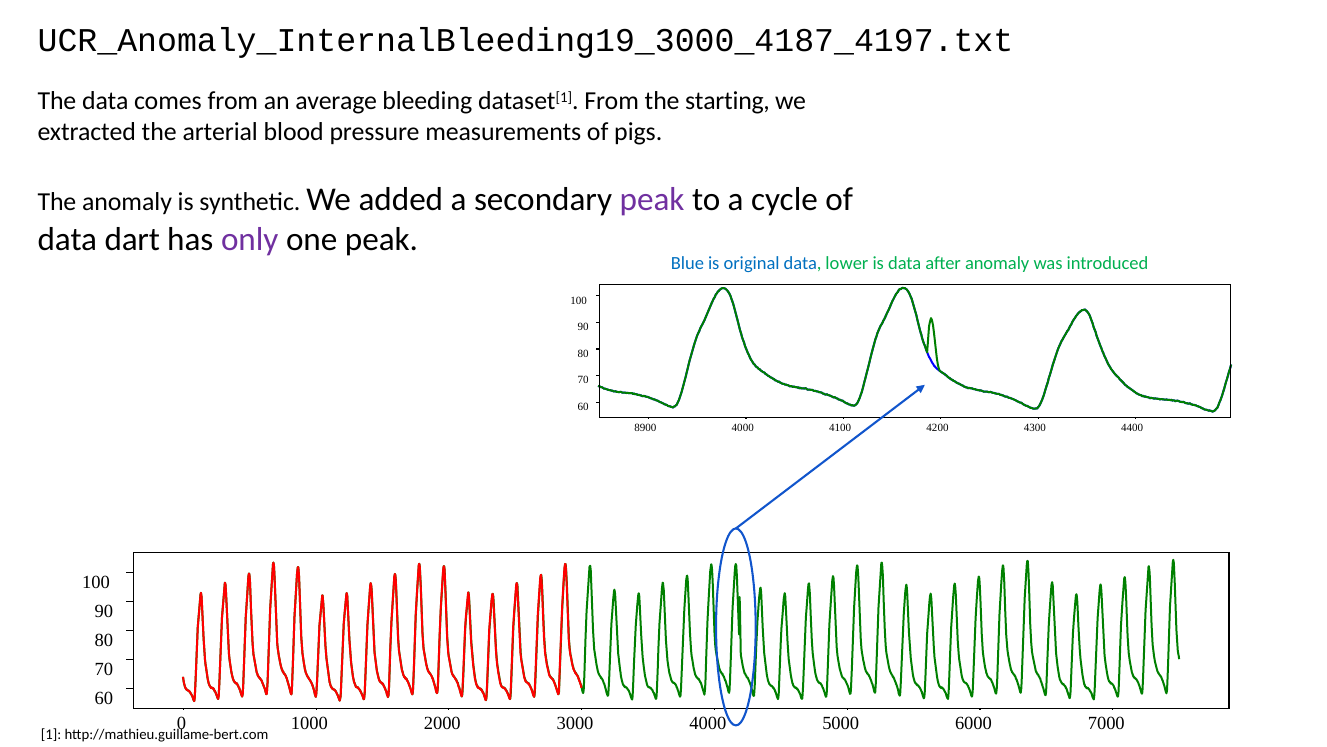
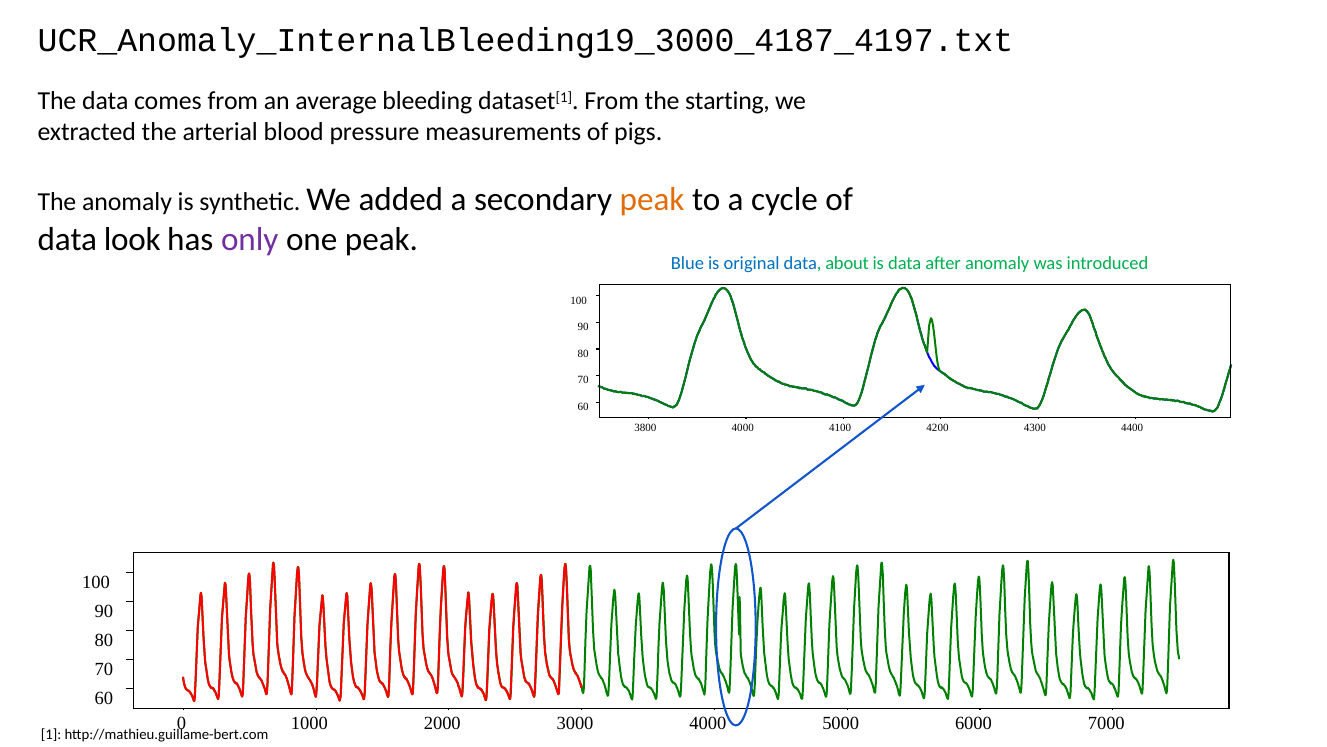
peak colour: purple -> orange (652, 199)
dart: dart -> look (132, 239)
lower: lower -> about (847, 264)
8900: 8900 -> 3800 (645, 427)
